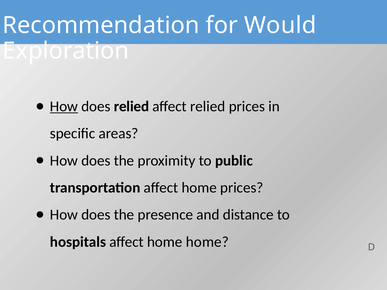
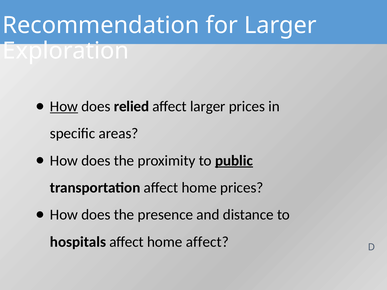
for Would: Would -> Larger (280, 25)
affect relied: relied -> larger (208, 106)
public underline: none -> present (234, 161)
home home: home -> affect (207, 242)
